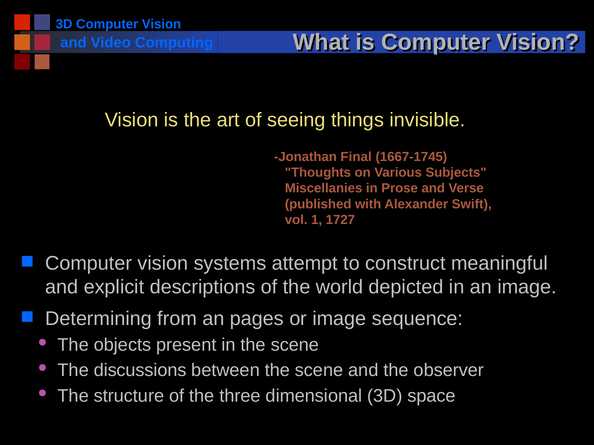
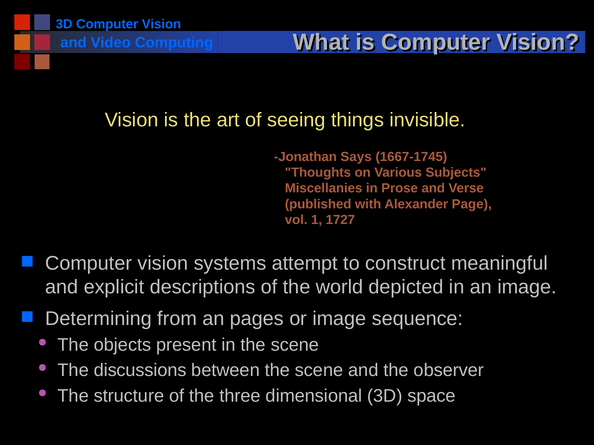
Final: Final -> Says (356, 157)
Swift: Swift -> Page (472, 204)
